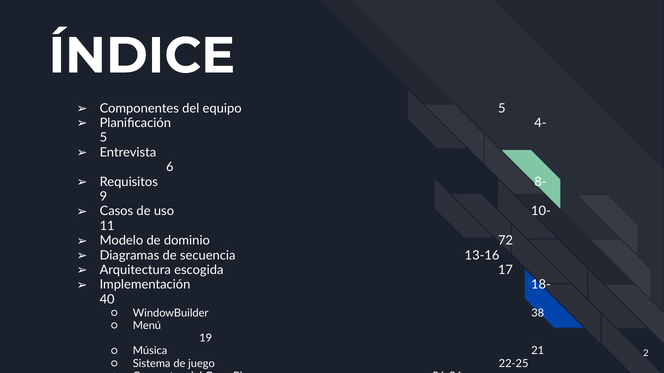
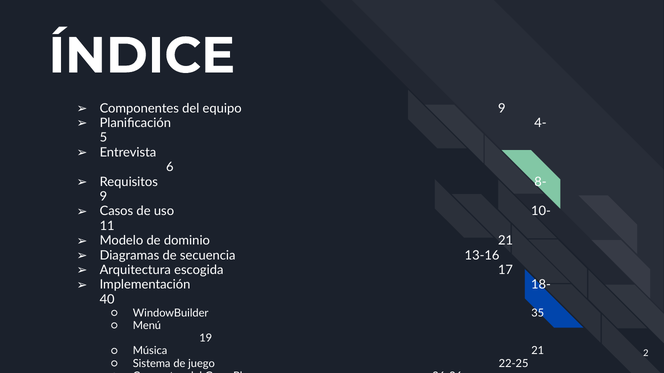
equipo 5: 5 -> 9 (502, 108)
dominio 72: 72 -> 21 (506, 241)
38: 38 -> 35 (538, 313)
